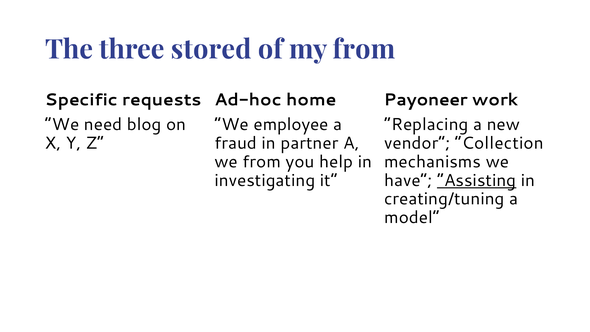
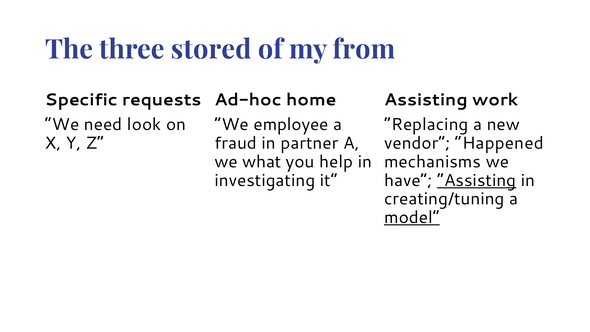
Payoneer: Payoneer -> Assisting (426, 100)
blog: blog -> look (144, 124)
Collection: Collection -> Happened (499, 143)
we from: from -> what (262, 162)
model underline: none -> present (412, 217)
